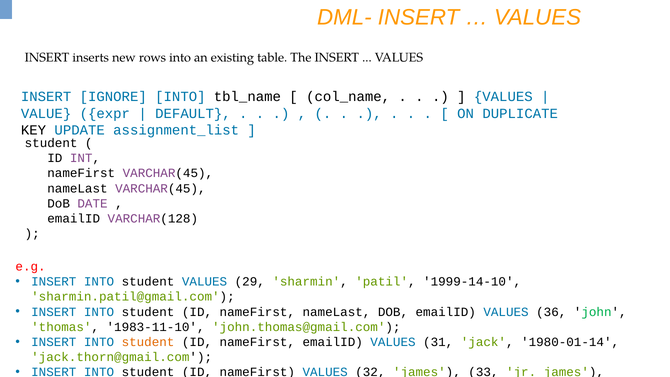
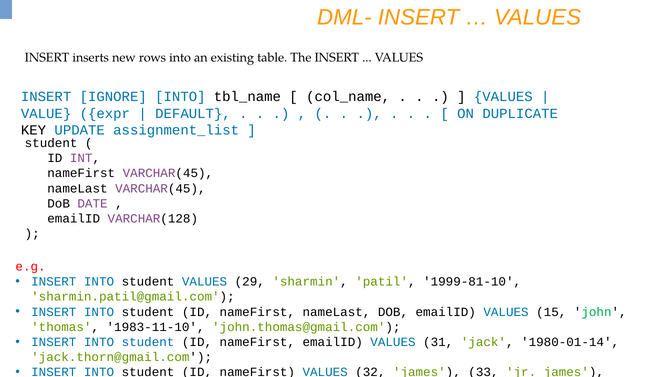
1999-14-10: 1999-14-10 -> 1999-81-10 (472, 282)
36: 36 -> 15 (551, 312)
student colour: orange -> blue (148, 342)
